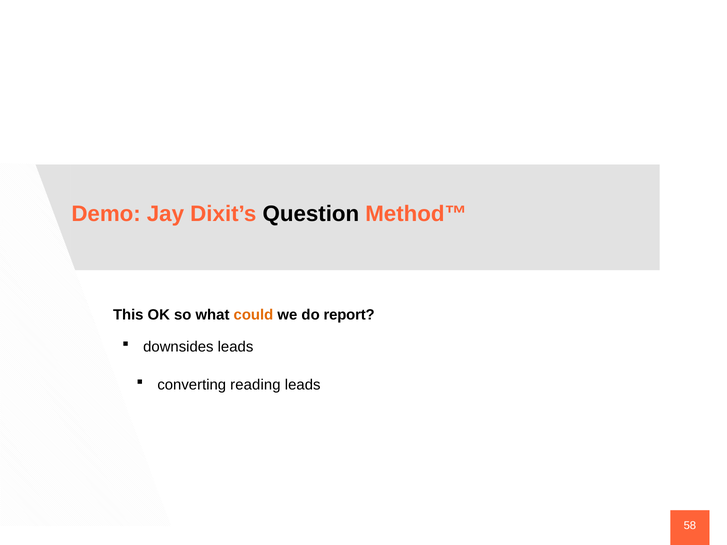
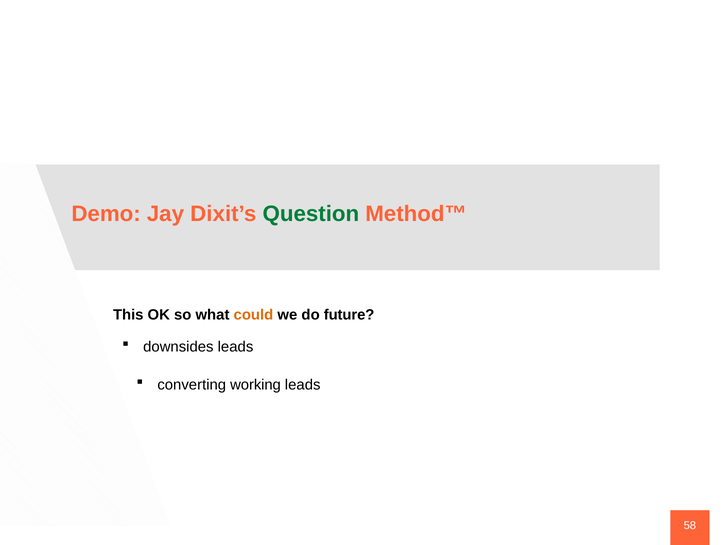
Question colour: black -> green (311, 214)
report: report -> future (349, 315)
reading: reading -> working (256, 385)
